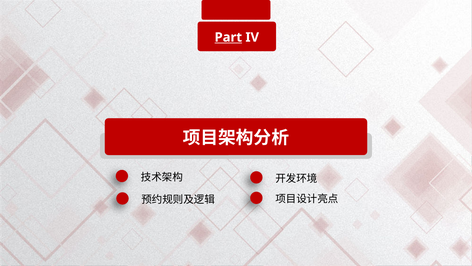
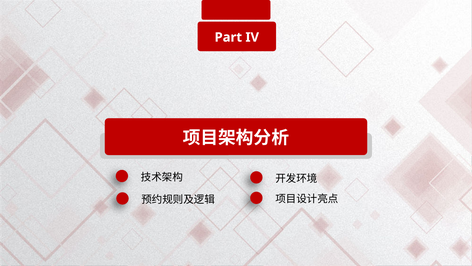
Part underline: present -> none (228, 37)
